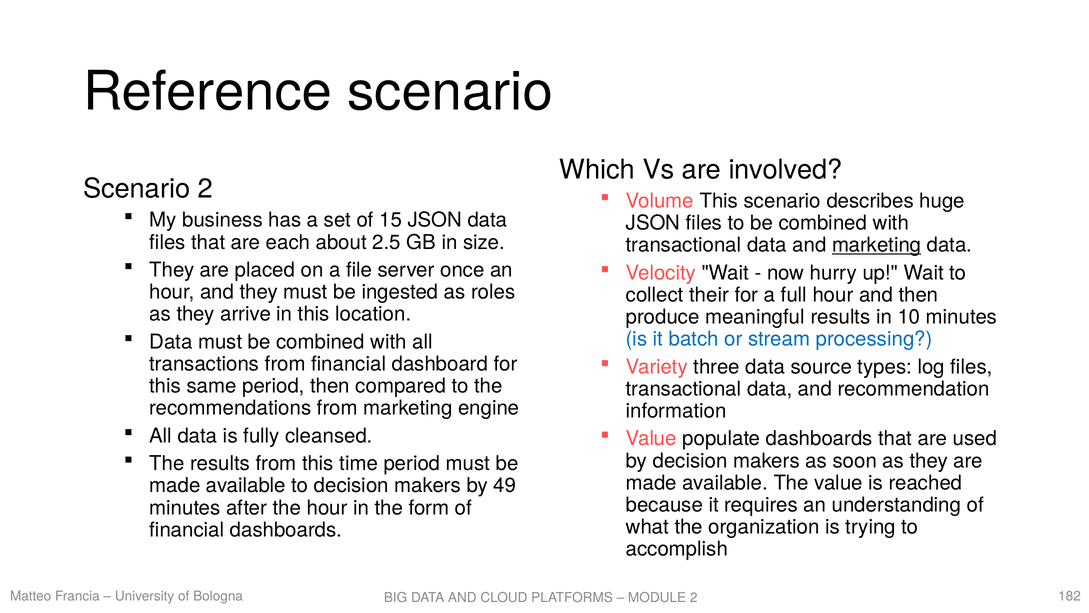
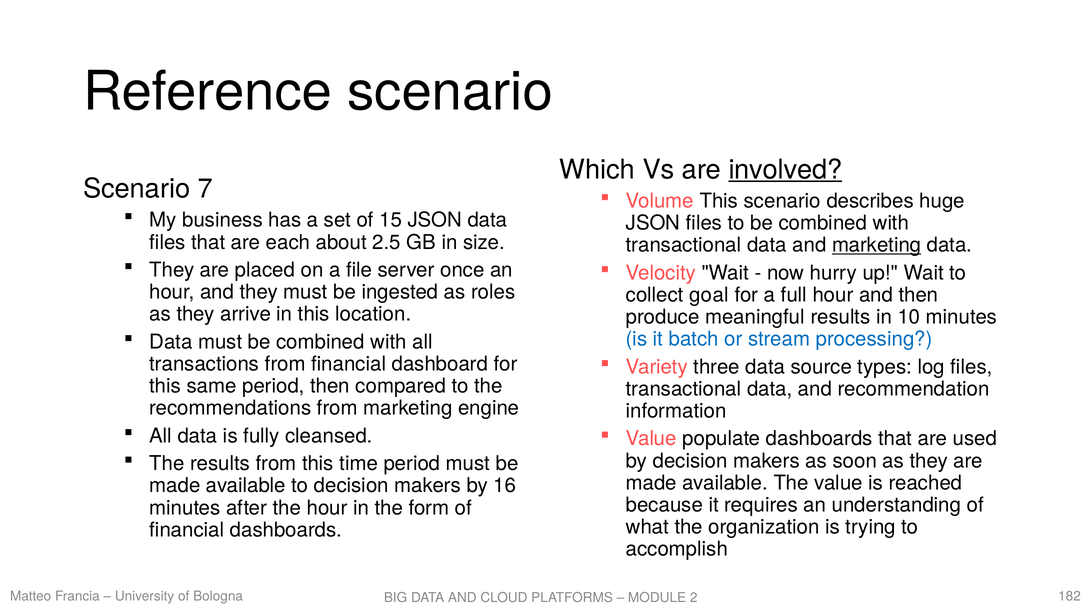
involved underline: none -> present (785, 169)
Scenario 2: 2 -> 7 (205, 189)
their: their -> goal (709, 295)
49: 49 -> 16 (505, 485)
